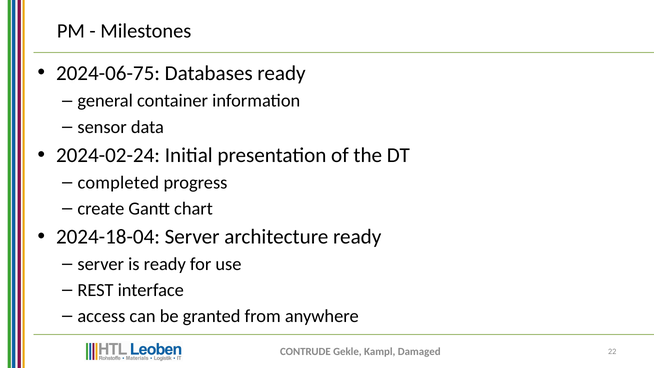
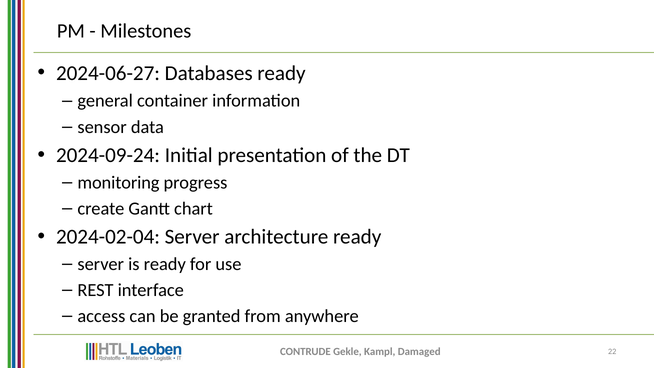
2024-06-75: 2024-06-75 -> 2024-06-27 (108, 73)
2024-02-24: 2024-02-24 -> 2024-09-24 (108, 155)
completed: completed -> monitoring (118, 183)
2024-18-04: 2024-18-04 -> 2024-02-04 (108, 237)
